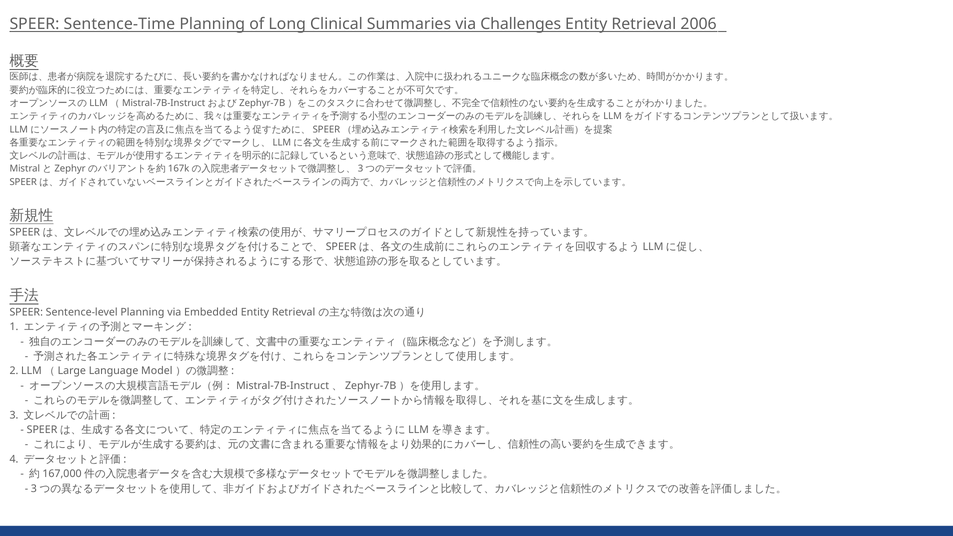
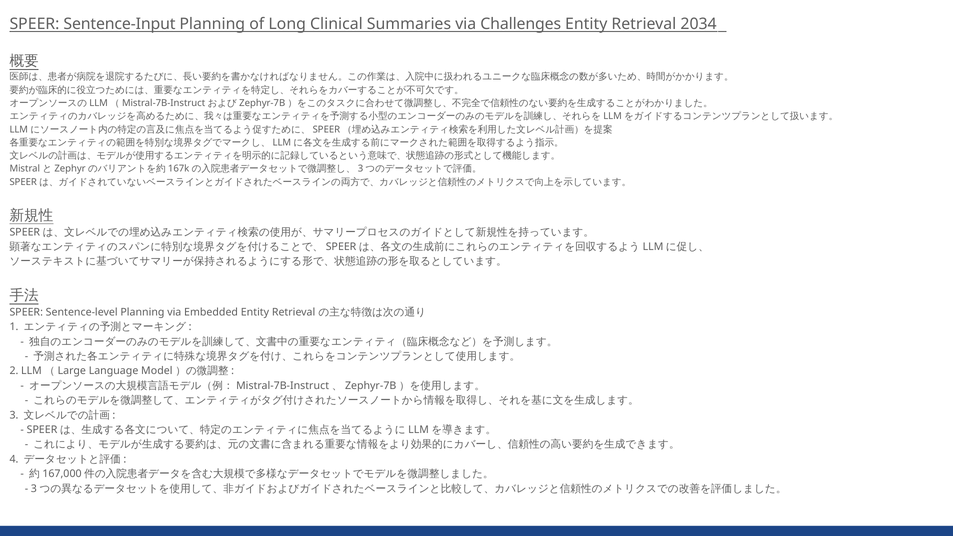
Sentence-Time: Sentence-Time -> Sentence-Input (120, 24)
2006: 2006 -> 2034 (699, 24)
